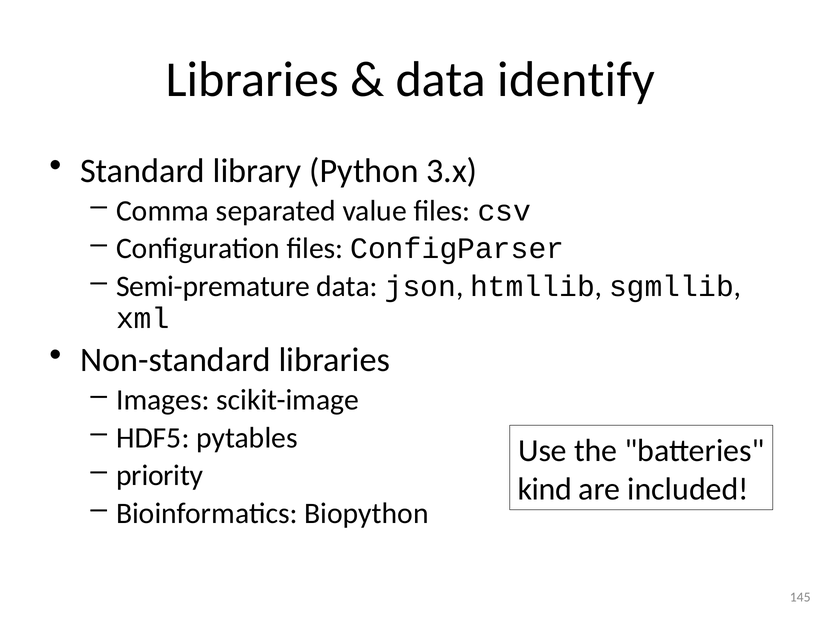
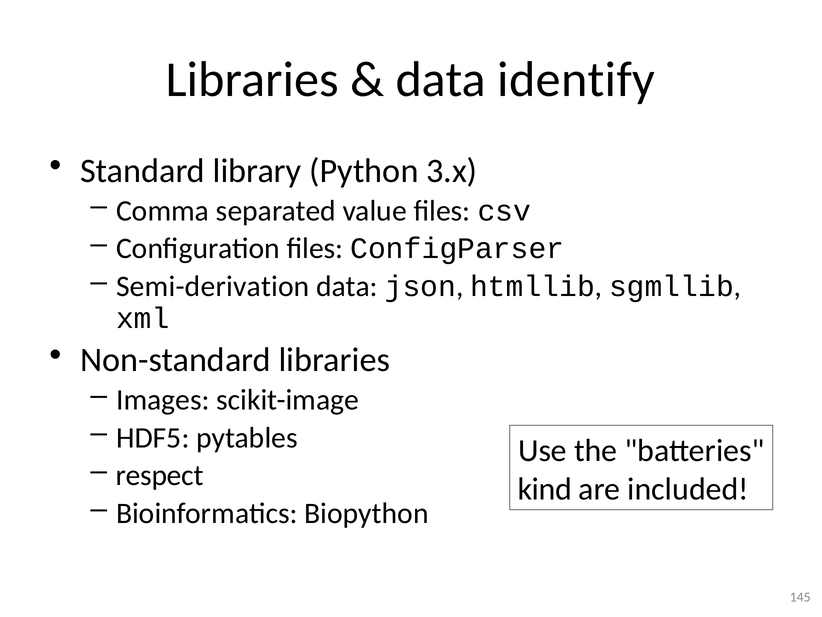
Semi-premature: Semi-premature -> Semi-derivation (213, 286)
priority: priority -> respect (160, 475)
